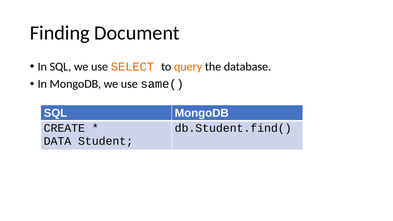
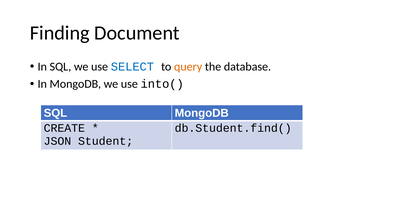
SELECT colour: orange -> blue (132, 67)
same(: same( -> into( (162, 84)
DATA: DATA -> JSON (57, 141)
